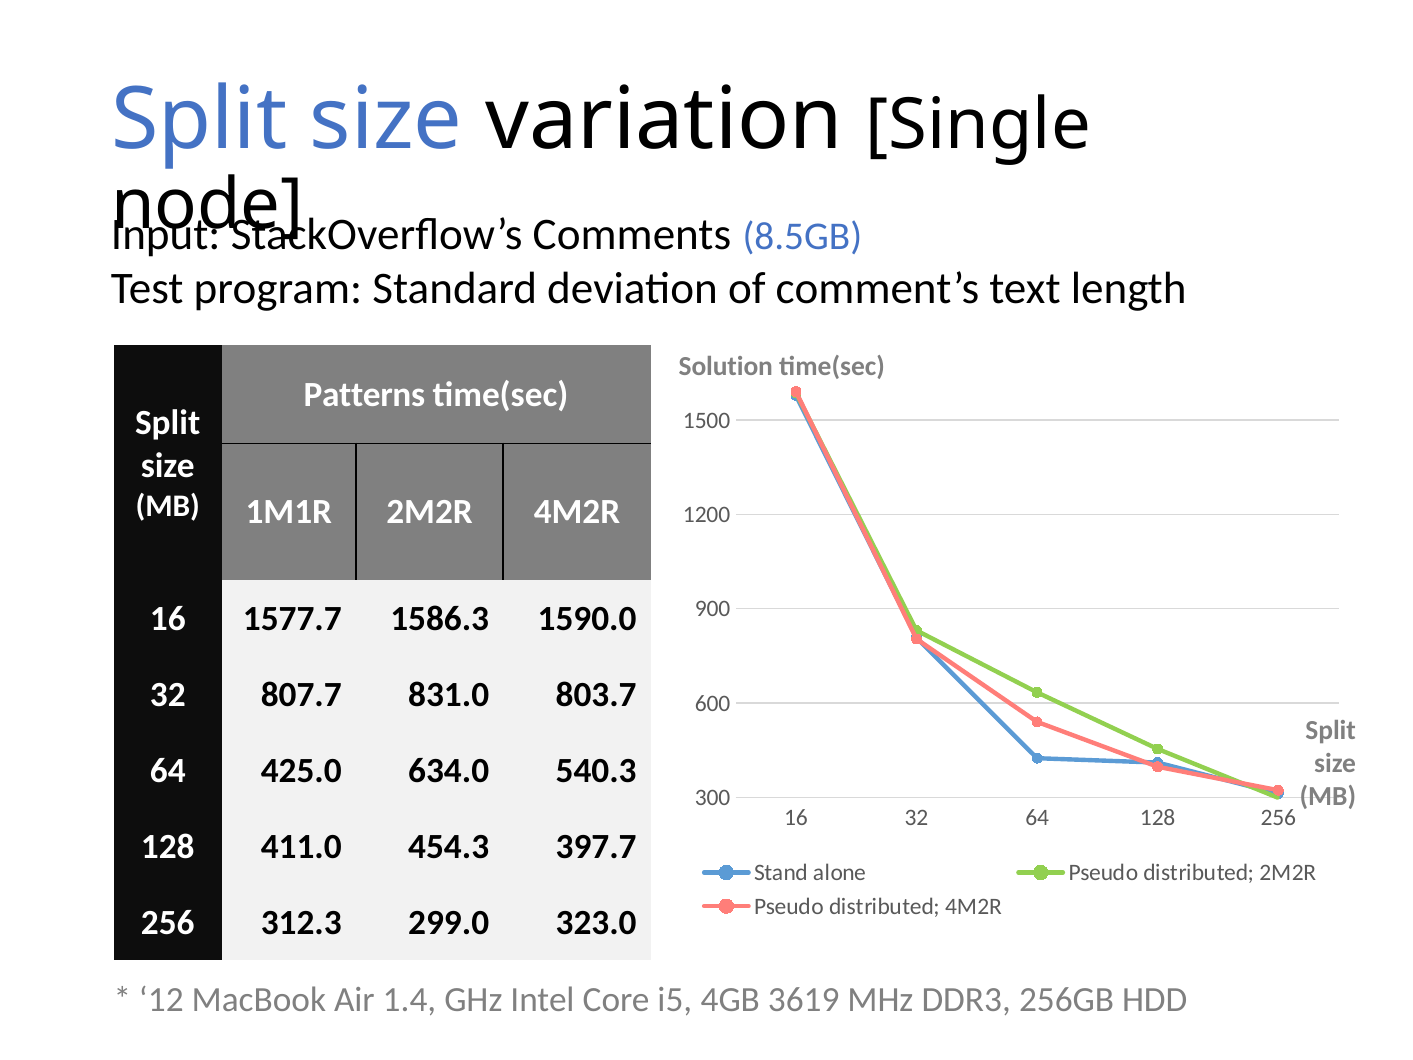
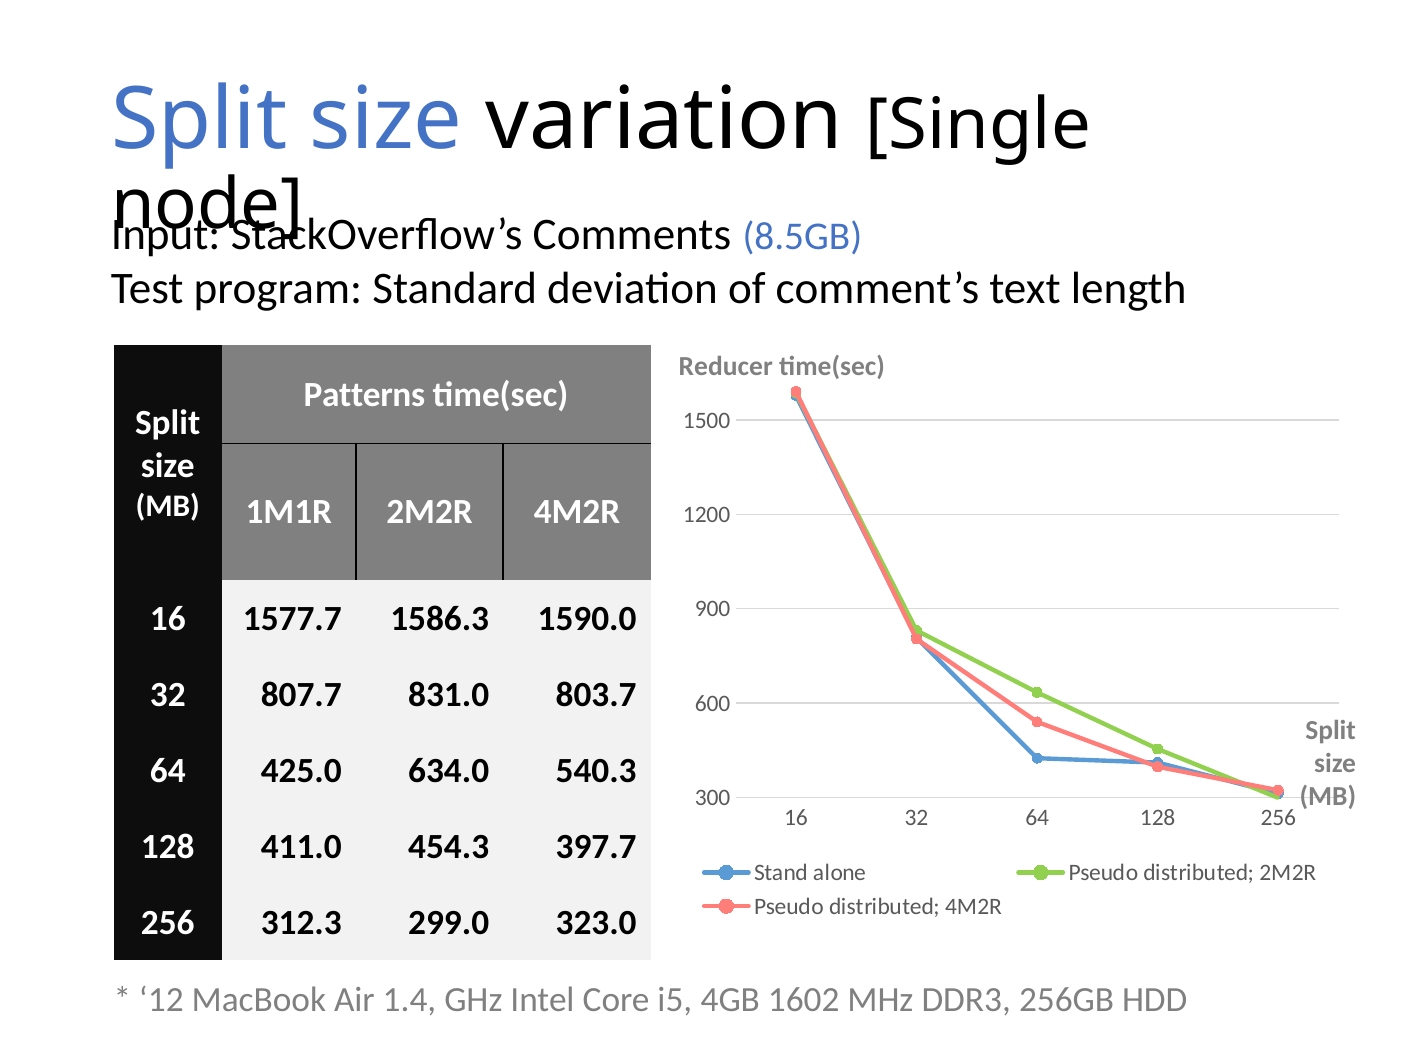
Solution: Solution -> Reducer (726, 367)
3619: 3619 -> 1602 (804, 999)
